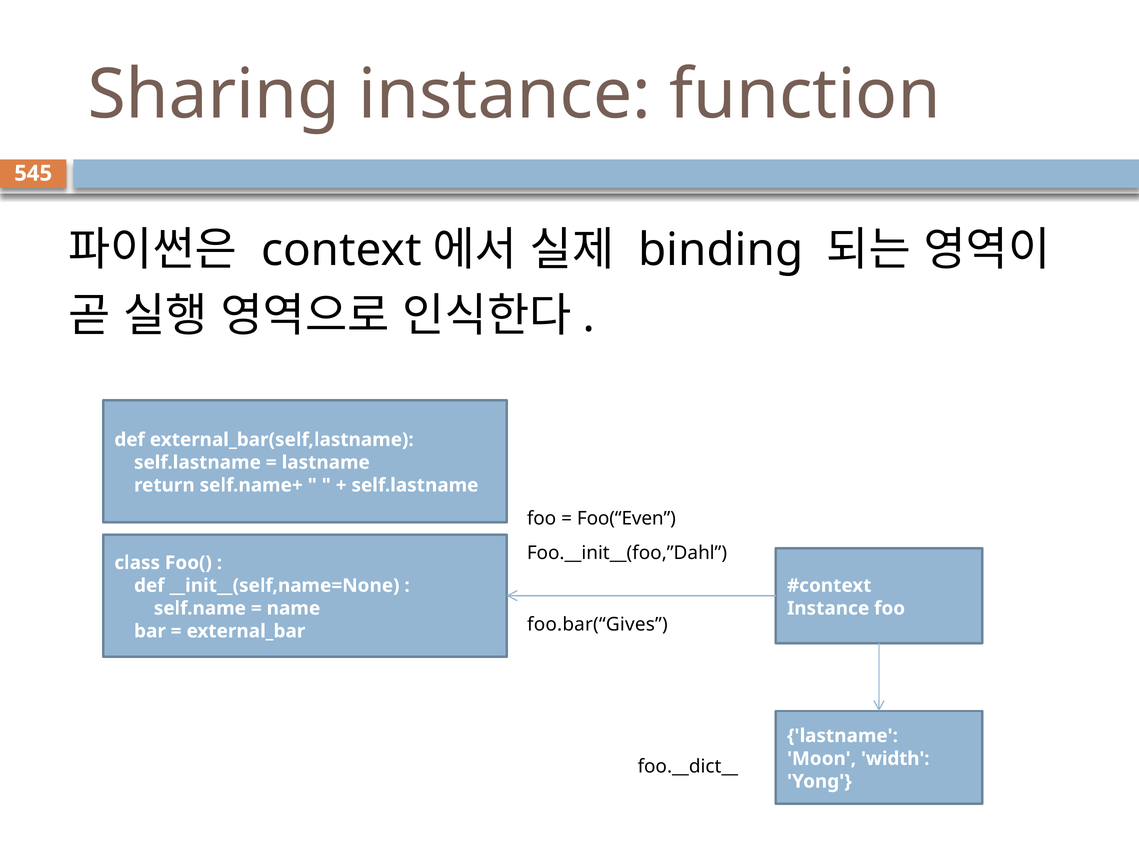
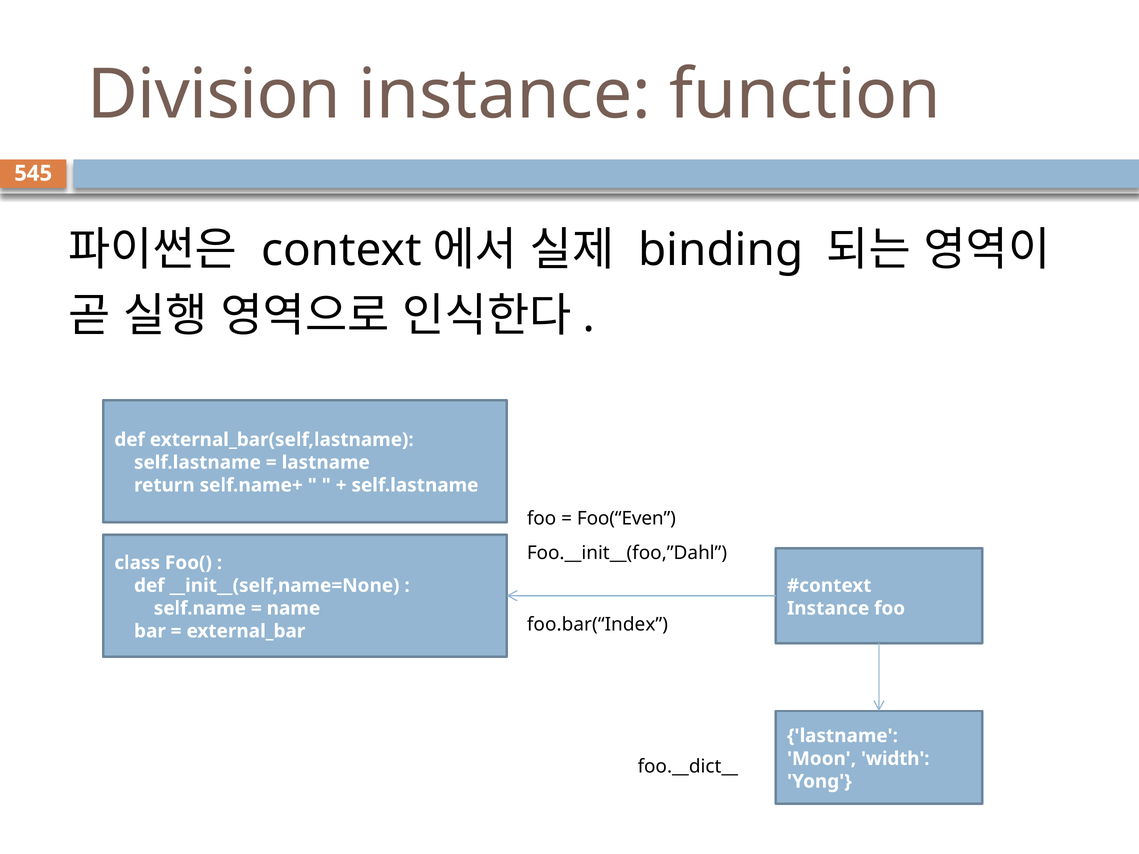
Sharing: Sharing -> Division (214, 95)
foo.bar(“Gives: foo.bar(“Gives -> foo.bar(“Index (597, 625)
